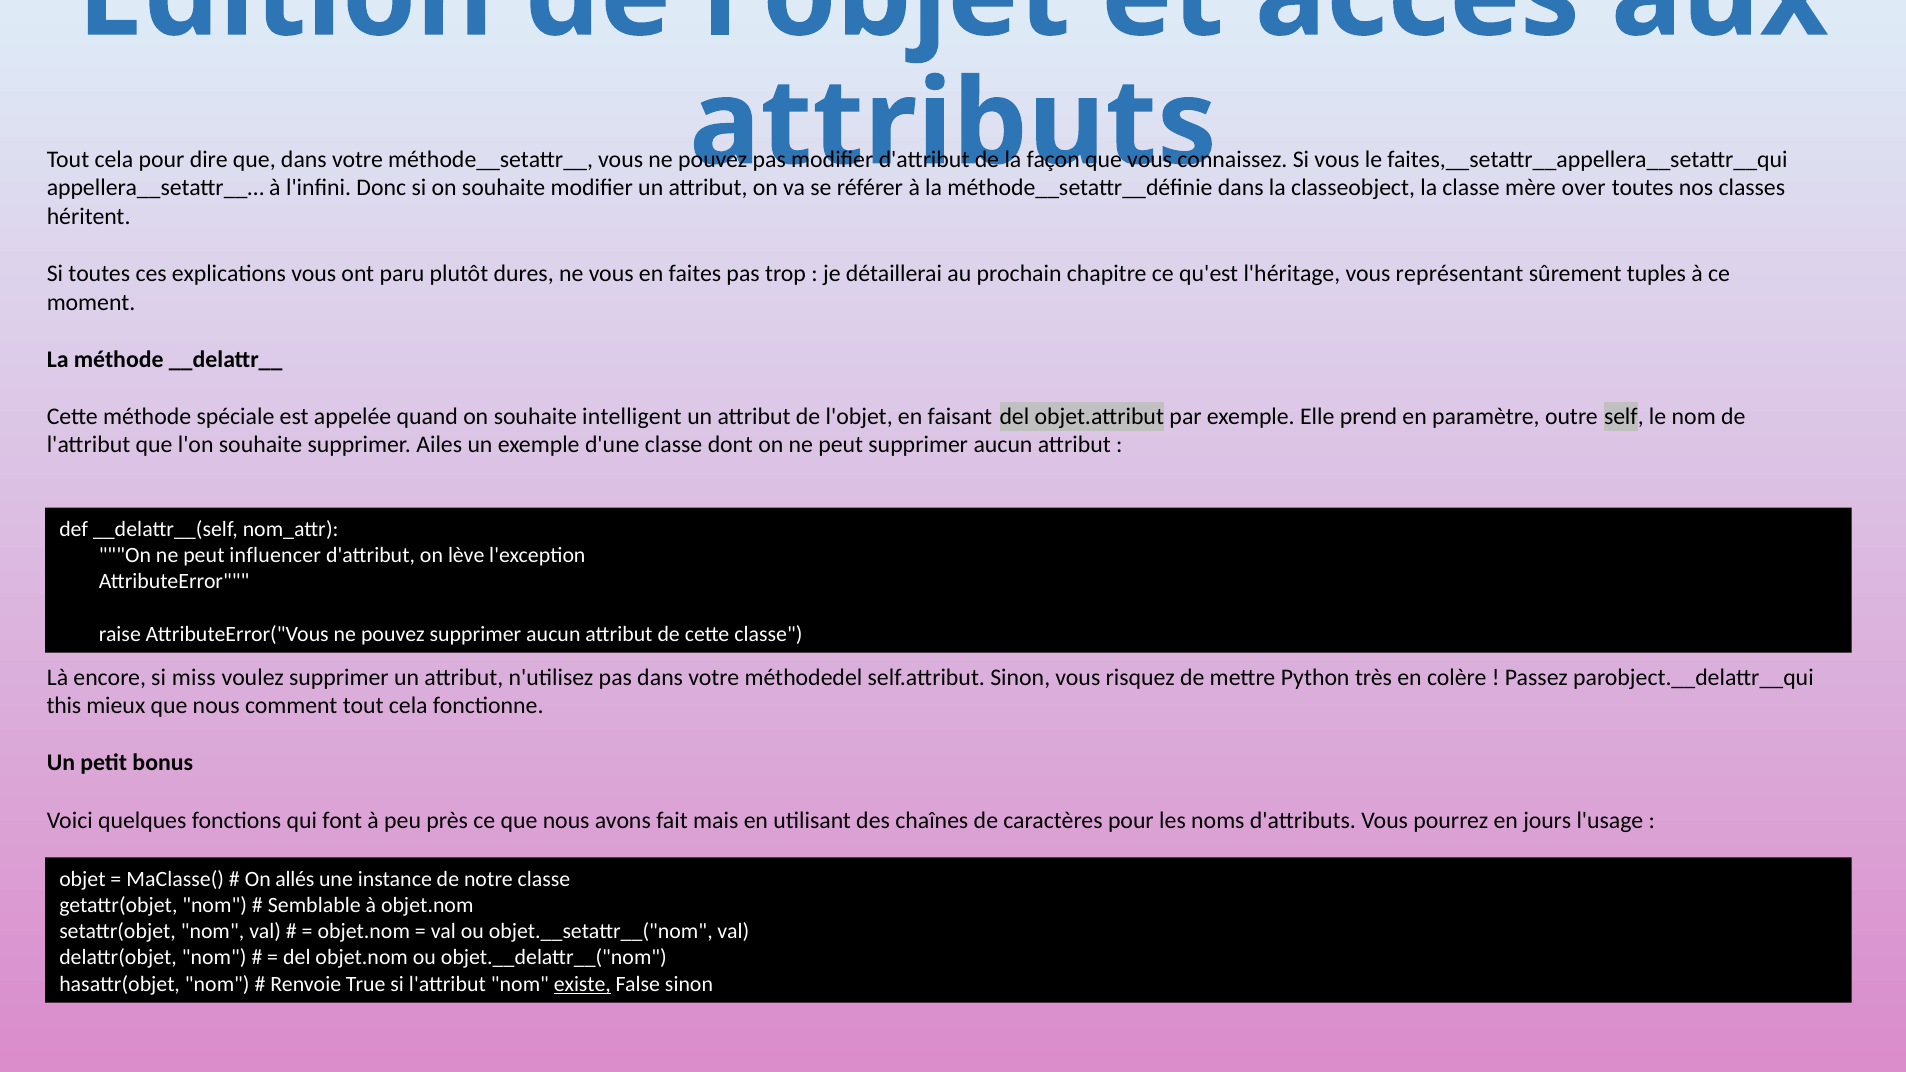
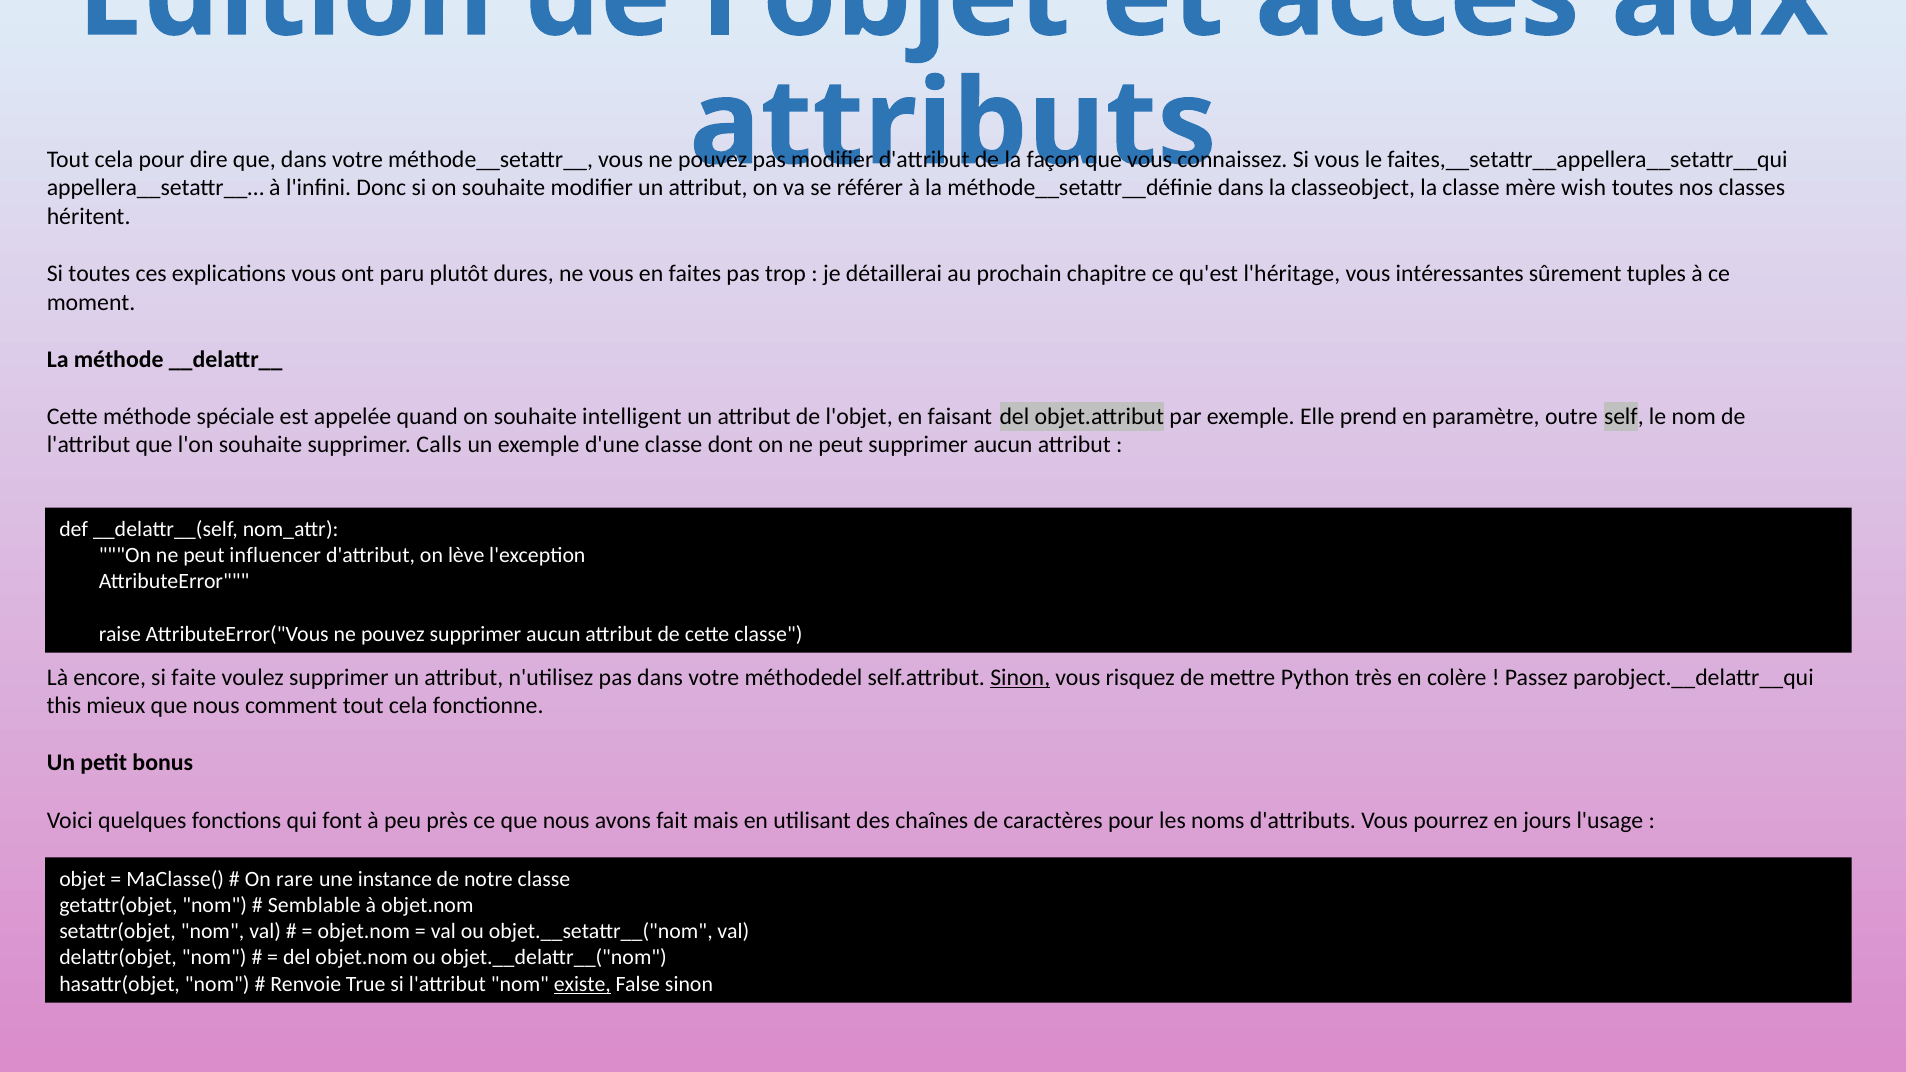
over: over -> wish (1584, 188)
représentant: représentant -> intéressantes (1460, 274)
Ailes: Ailes -> Calls (439, 445)
miss: miss -> faite (194, 677)
Sinon underline: none -> present (1020, 677)
allés: allés -> rare (295, 879)
